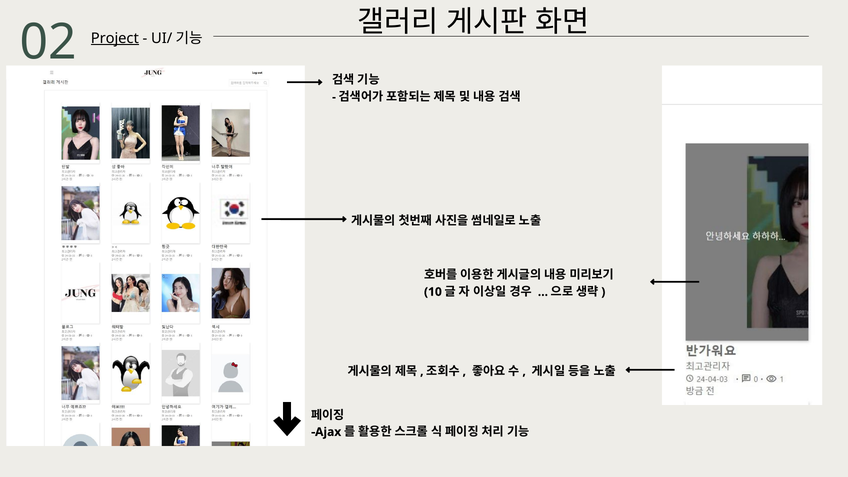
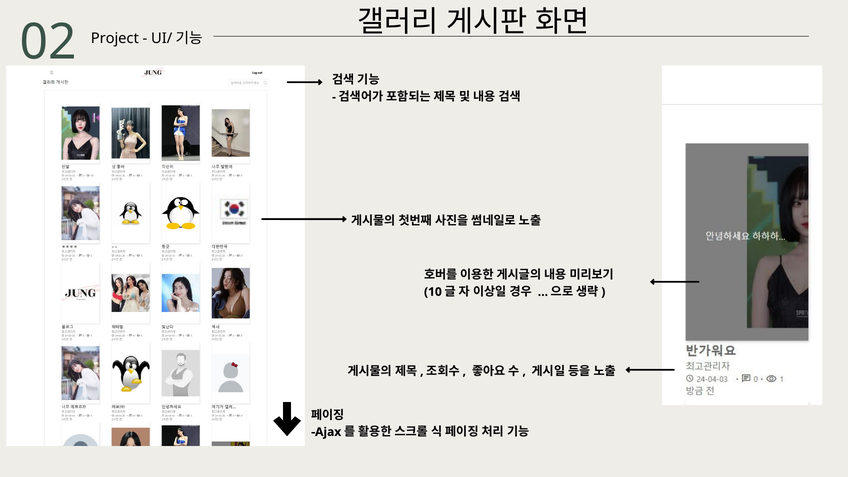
Project underline: present -> none (115, 38)
